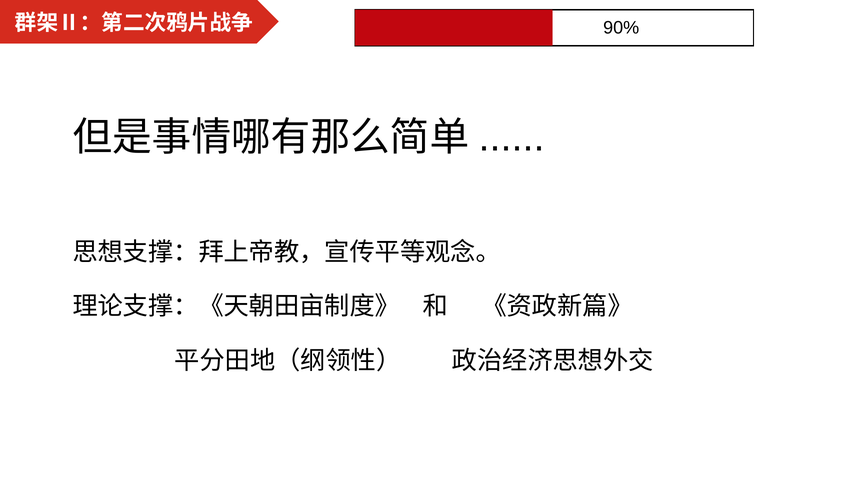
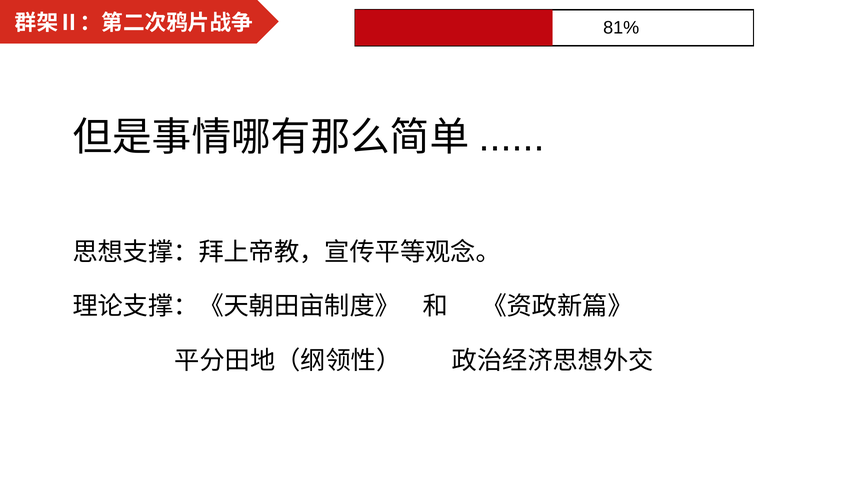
90%: 90% -> 81% (621, 28)
